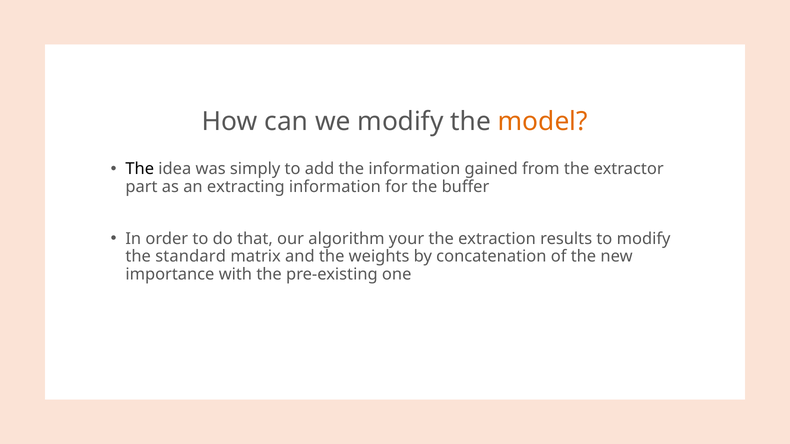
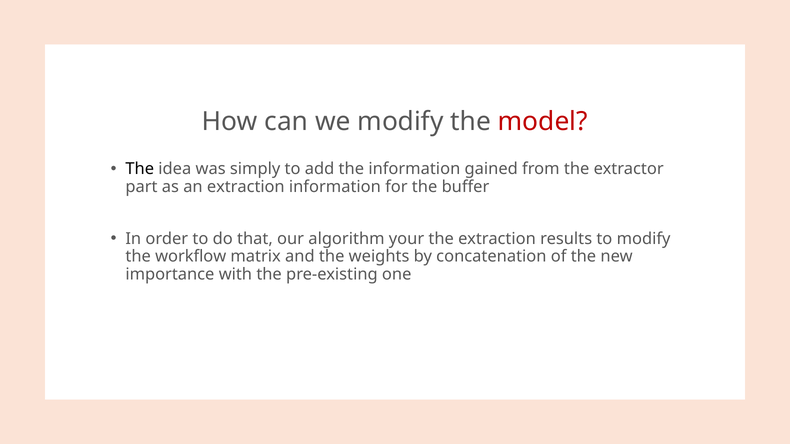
model colour: orange -> red (543, 122)
an extracting: extracting -> extraction (246, 187)
standard: standard -> workflow (191, 257)
